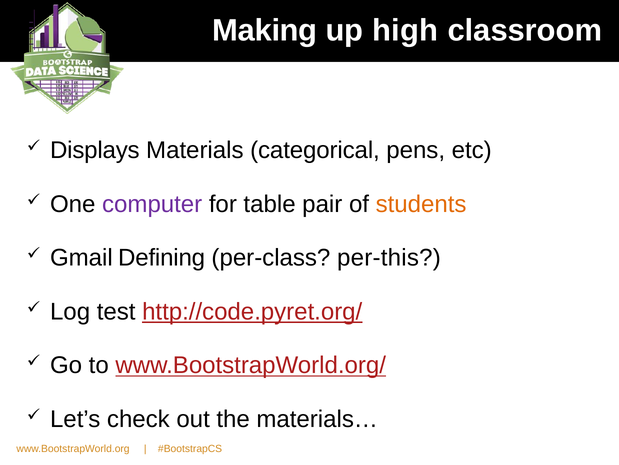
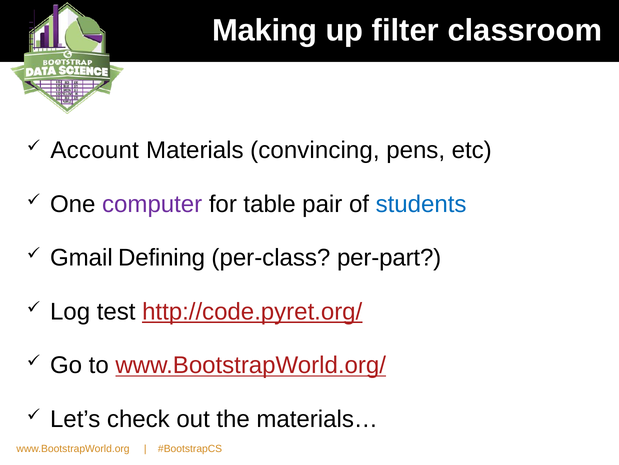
high: high -> filter (405, 31)
Displays: Displays -> Account (95, 150)
categorical: categorical -> convincing (315, 150)
students colour: orange -> blue (421, 204)
per-this: per-this -> per-part (389, 258)
